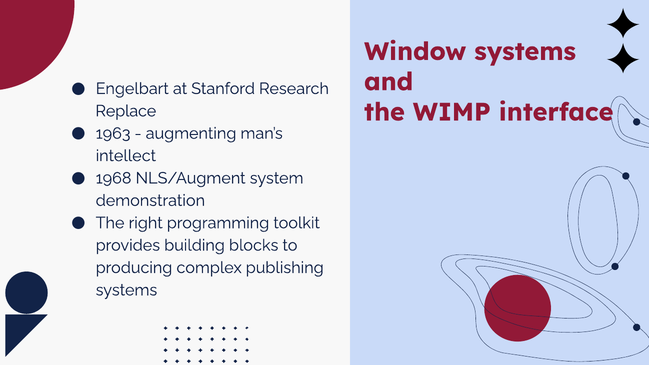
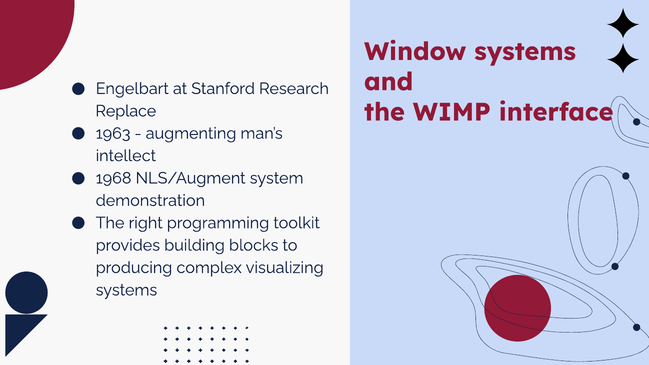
publishing: publishing -> visualizing (285, 268)
